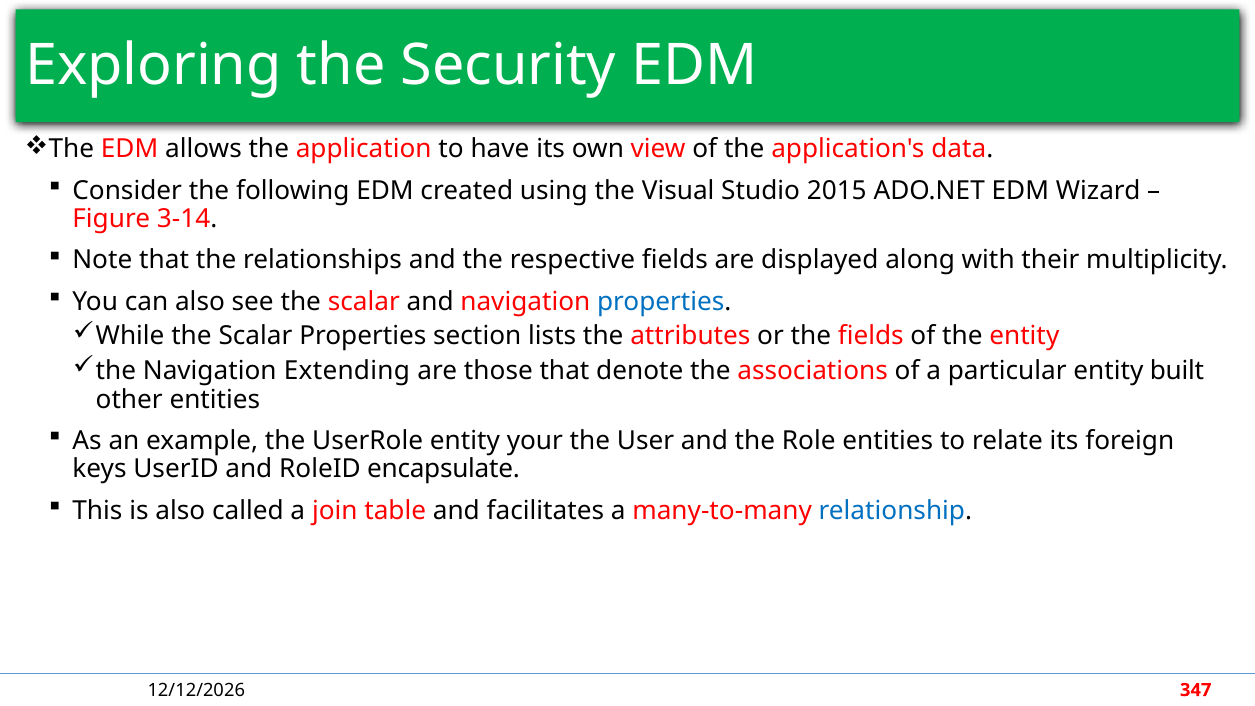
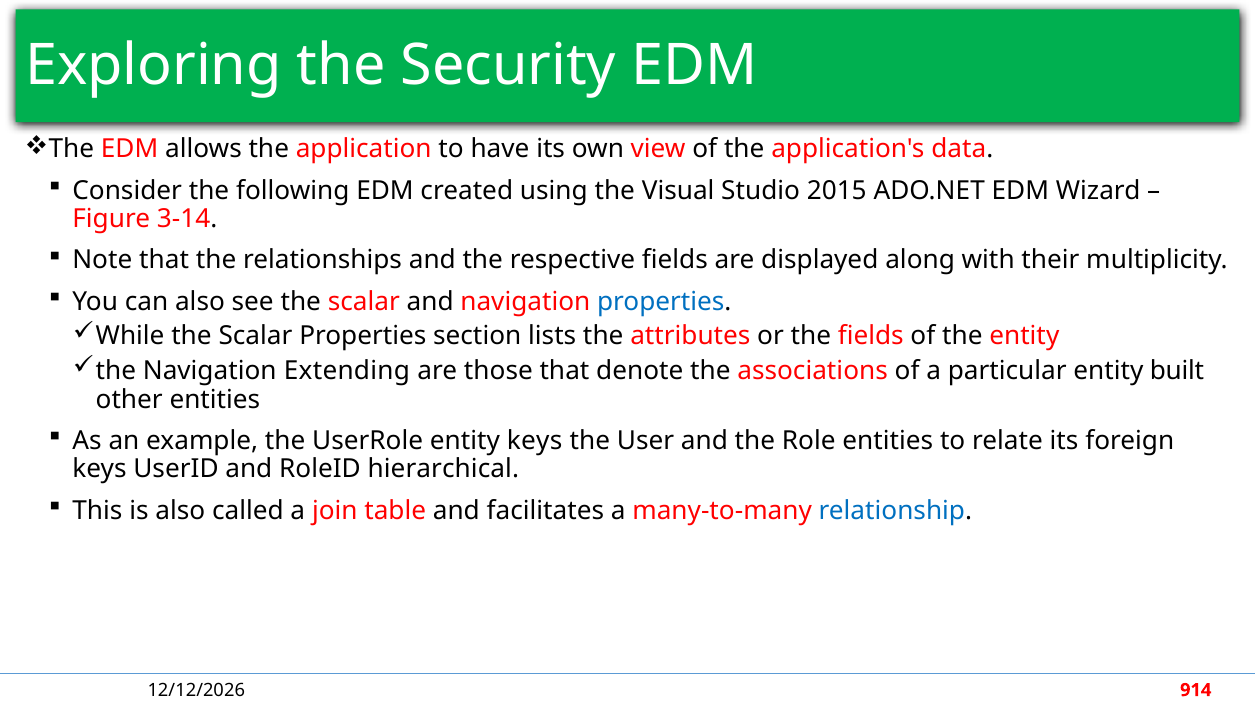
entity your: your -> keys (535, 441)
encapsulate: encapsulate -> hierarchical (443, 469)
347: 347 -> 914 (1196, 690)
